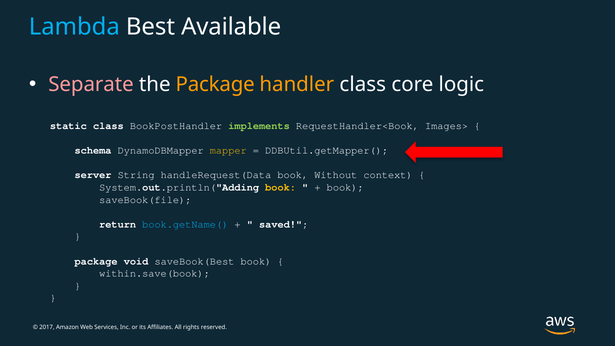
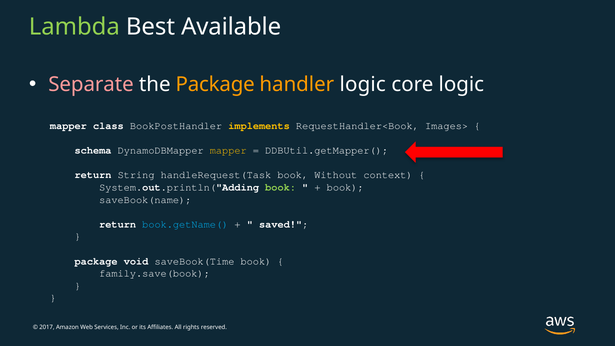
Lambda colour: light blue -> light green (74, 27)
handler class: class -> logic (363, 85)
static: static -> mapper (68, 126)
implements colour: light green -> yellow (259, 126)
server: server -> return (93, 175)
handleRequest(Data: handleRequest(Data -> handleRequest(Task (216, 175)
book colour: yellow -> light green (281, 187)
saveBook(file: saveBook(file -> saveBook(name (145, 200)
saveBook(Best: saveBook(Best -> saveBook(Time (194, 261)
within.save(book: within.save(book -> family.save(book (154, 273)
